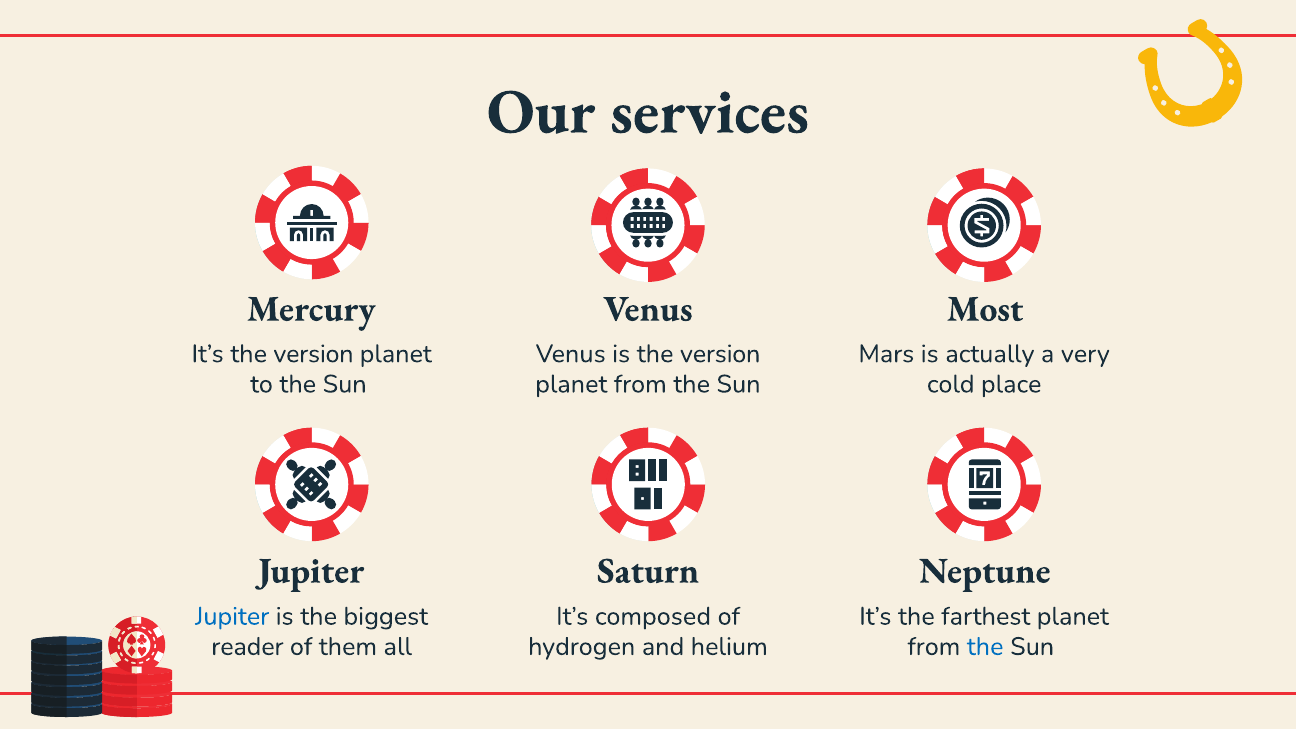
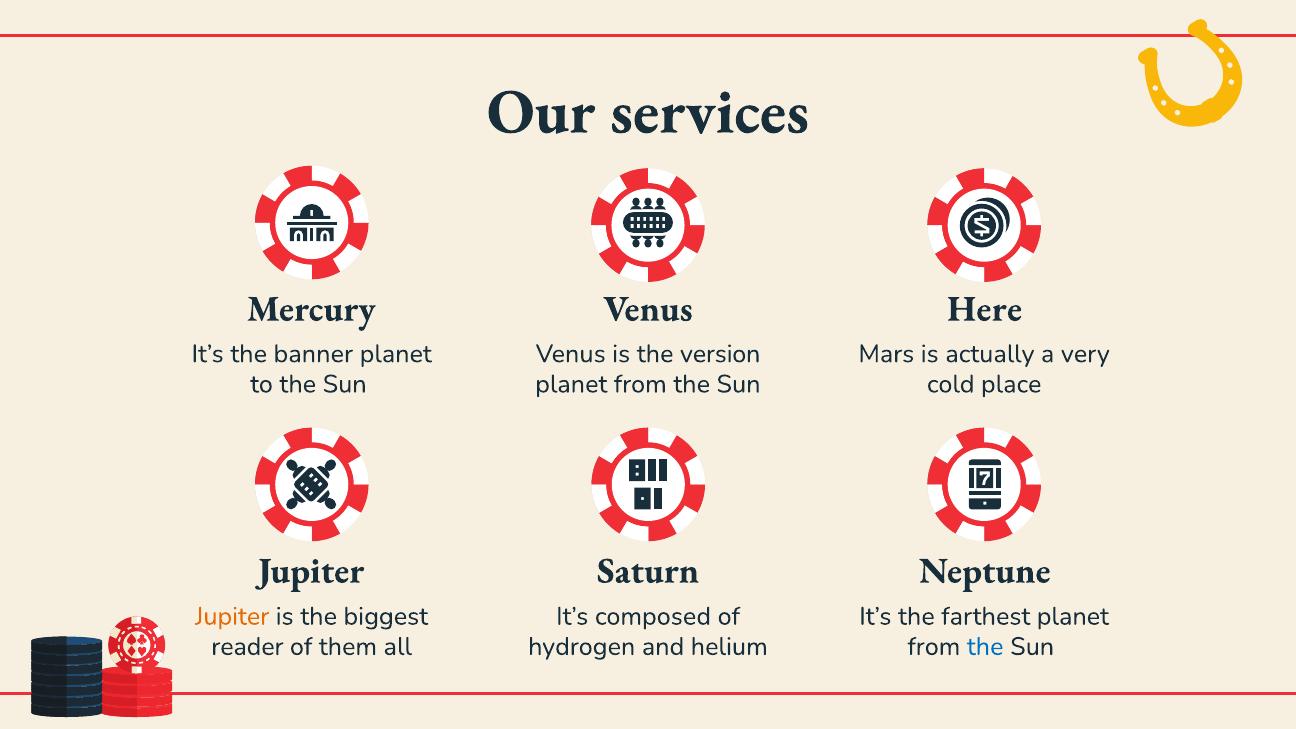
Most: Most -> Here (985, 309)
It’s the version: version -> banner (313, 354)
Jupiter colour: blue -> orange (232, 616)
